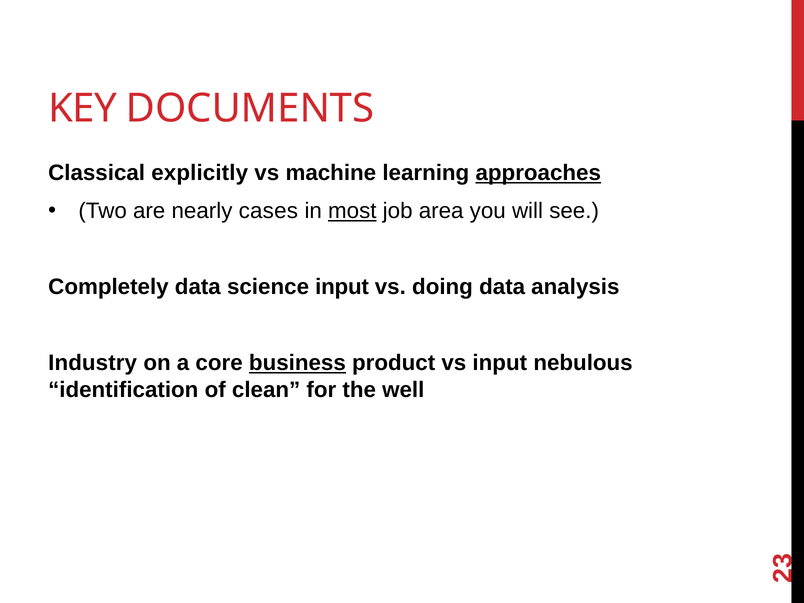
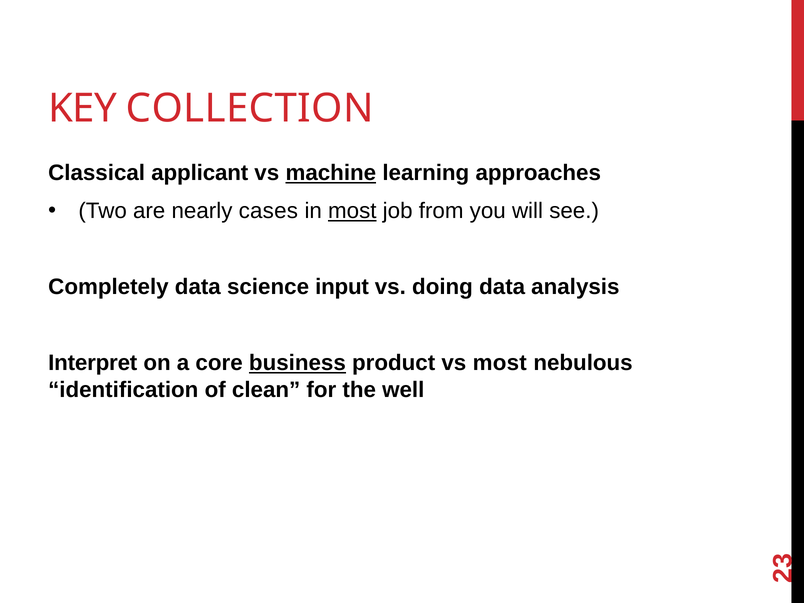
DOCUMENTS: DOCUMENTS -> COLLECTION (250, 109)
explicitly: explicitly -> applicant (200, 173)
machine underline: none -> present (331, 173)
approaches underline: present -> none (538, 173)
area: area -> from (441, 211)
Industry: Industry -> Interpret (93, 363)
vs input: input -> most (500, 363)
